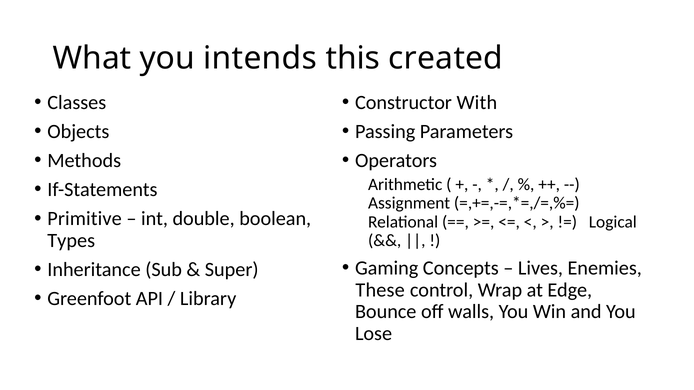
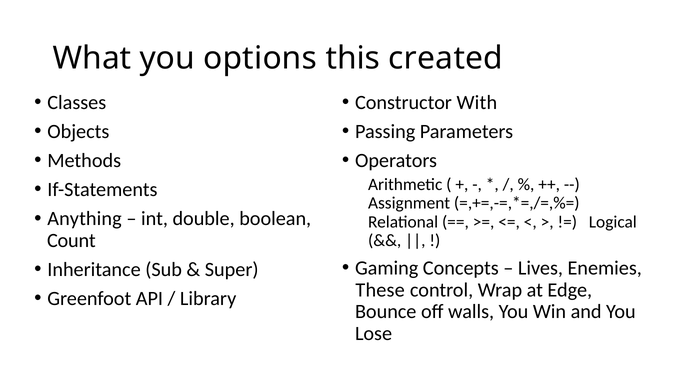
intends: intends -> options (260, 58)
Primitive: Primitive -> Anything (85, 219)
Types: Types -> Count (71, 241)
